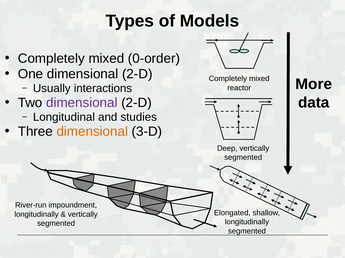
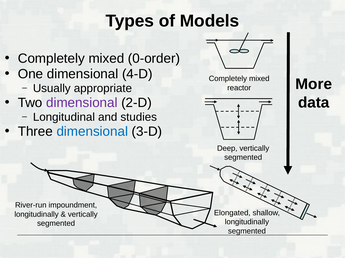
One dimensional 2-D: 2-D -> 4-D (137, 74)
interactions: interactions -> appropriate (103, 89)
dimensional colour: orange -> blue (92, 132)
